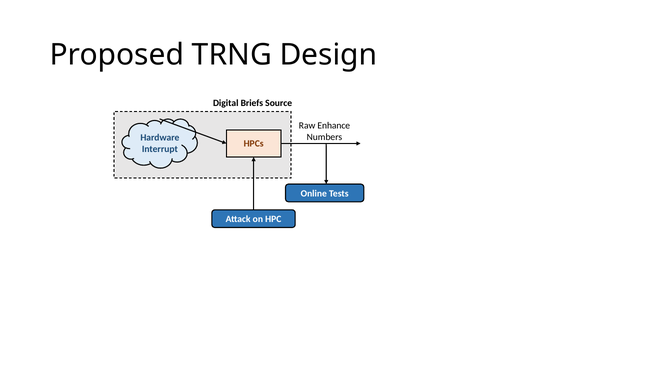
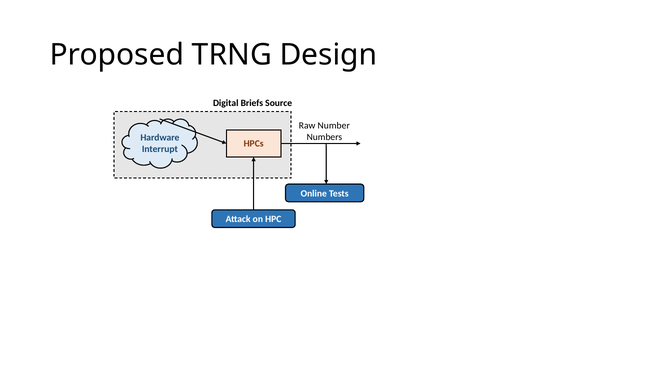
Enhance: Enhance -> Number (334, 126)
